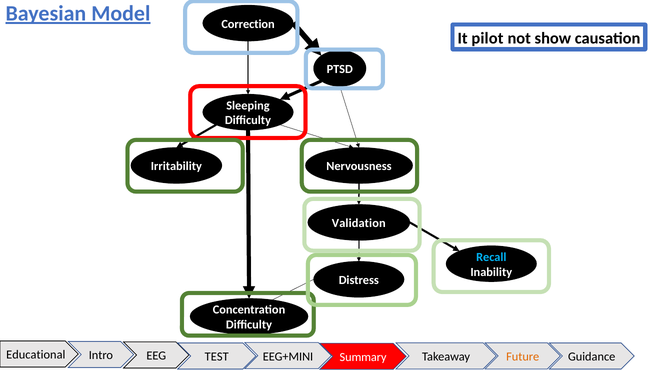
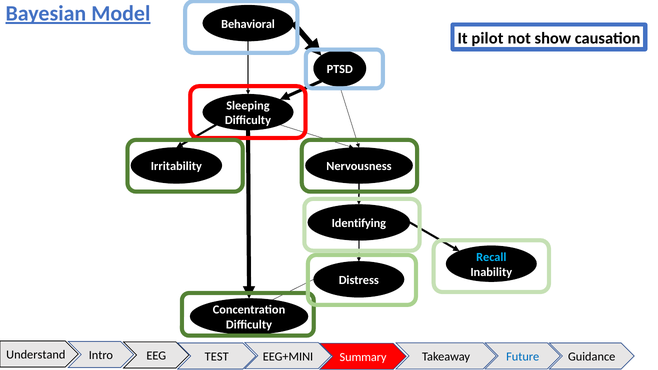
Correction: Correction -> Behavioral (248, 24)
Validation: Validation -> Identifying (359, 223)
Educational: Educational -> Understand (36, 355)
Future colour: orange -> blue (523, 357)
